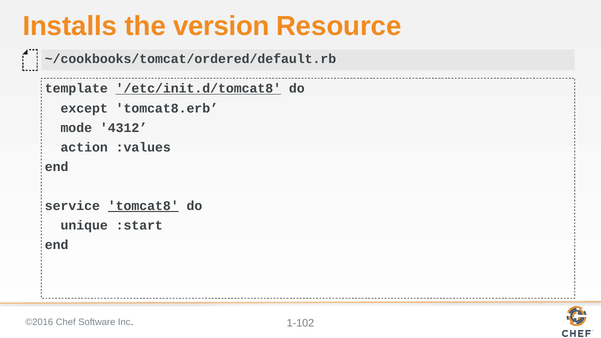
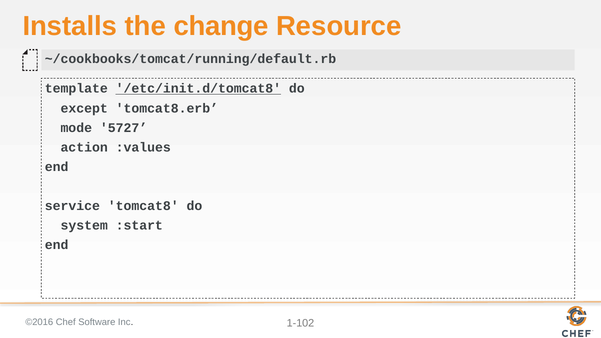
version: version -> change (221, 26)
~/cookbooks/tomcat/ordered/default.rb: ~/cookbooks/tomcat/ordered/default.rb -> ~/cookbooks/tomcat/running/default.rb (191, 59)
4312: 4312 -> 5727 (124, 128)
tomcat8 underline: present -> none (143, 206)
unique: unique -> system (84, 225)
